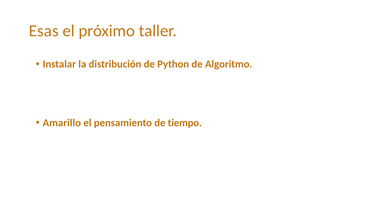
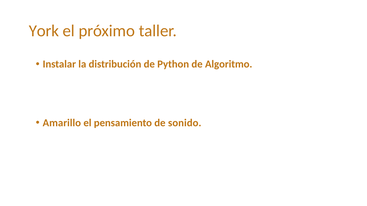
Esas: Esas -> York (44, 31)
tiempo: tiempo -> sonido (185, 123)
